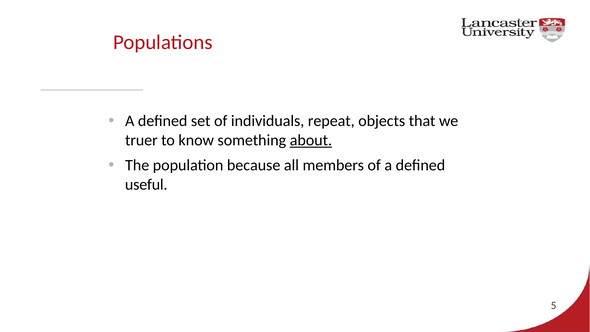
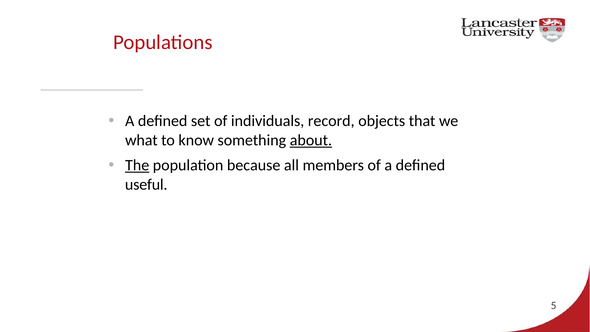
repeat: repeat -> record (331, 121)
truer: truer -> what (141, 140)
The underline: none -> present (137, 165)
